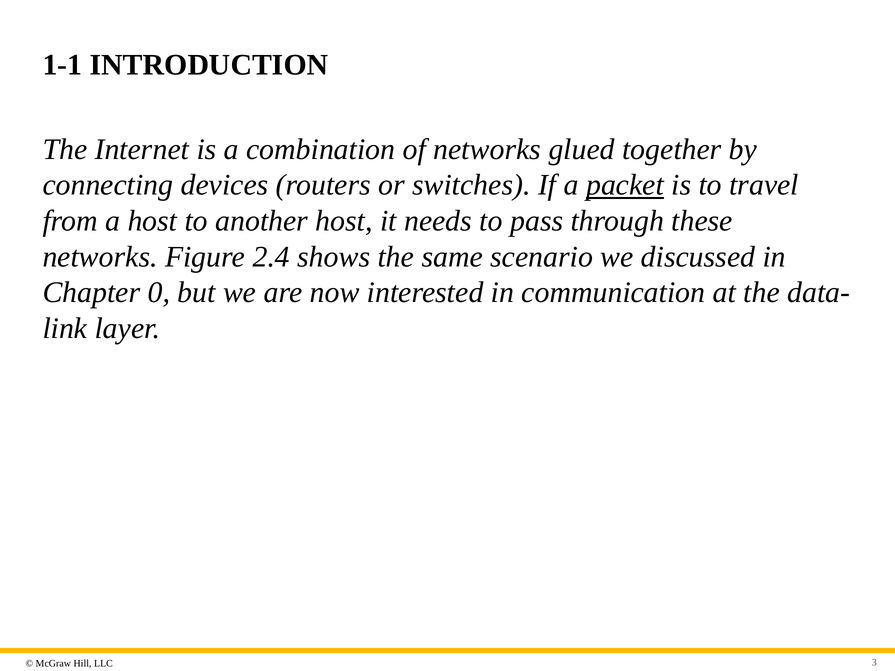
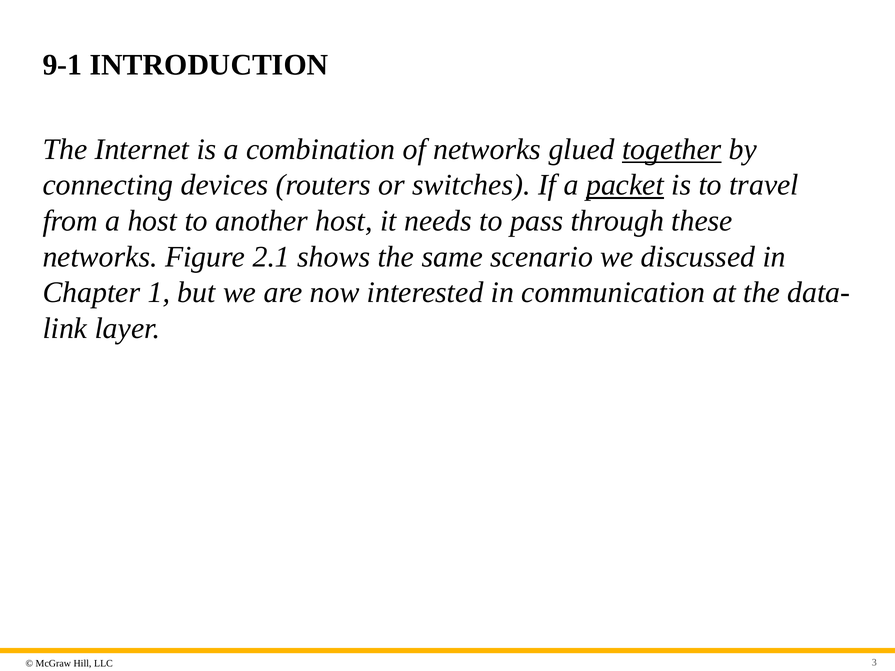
1-1: 1-1 -> 9-1 (62, 65)
together underline: none -> present (672, 149)
2.4: 2.4 -> 2.1 (271, 257)
0: 0 -> 1 (159, 293)
